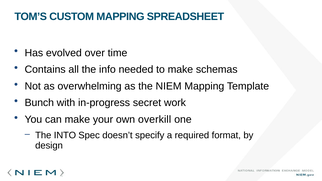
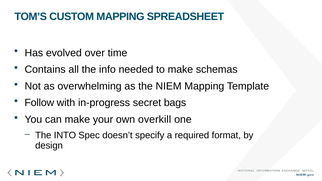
Bunch: Bunch -> Follow (39, 103)
work: work -> bags (175, 103)
